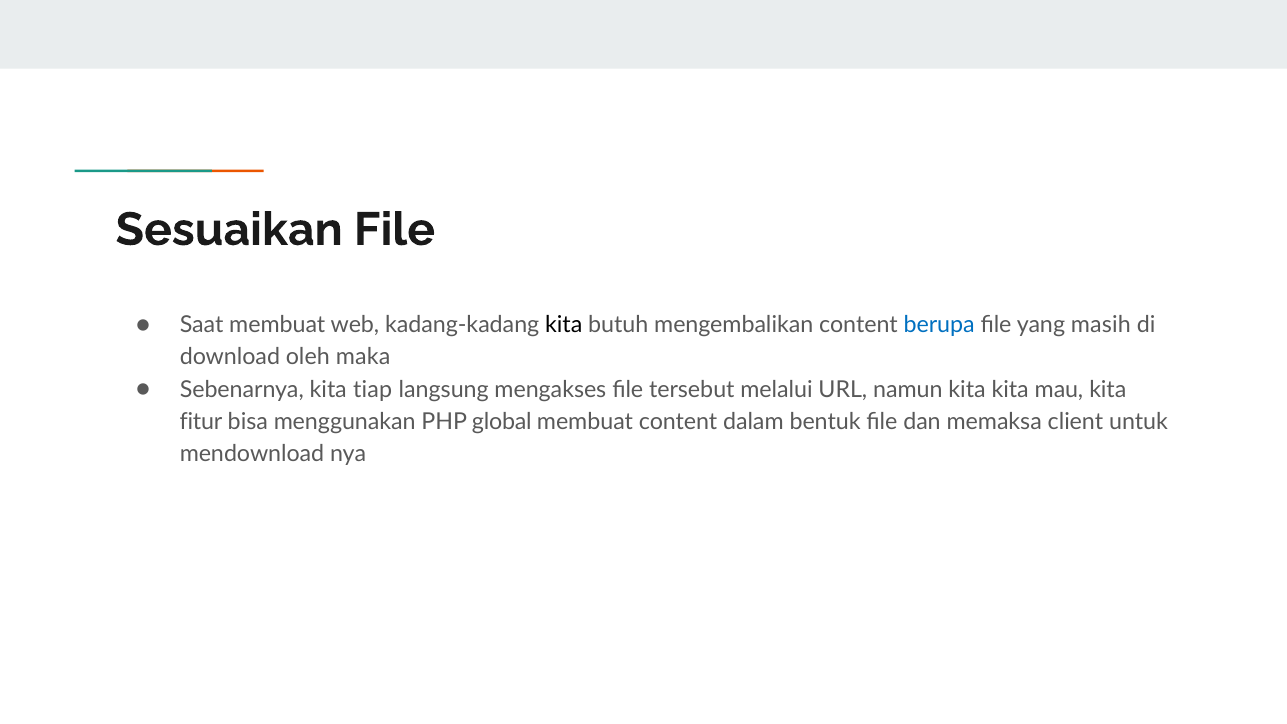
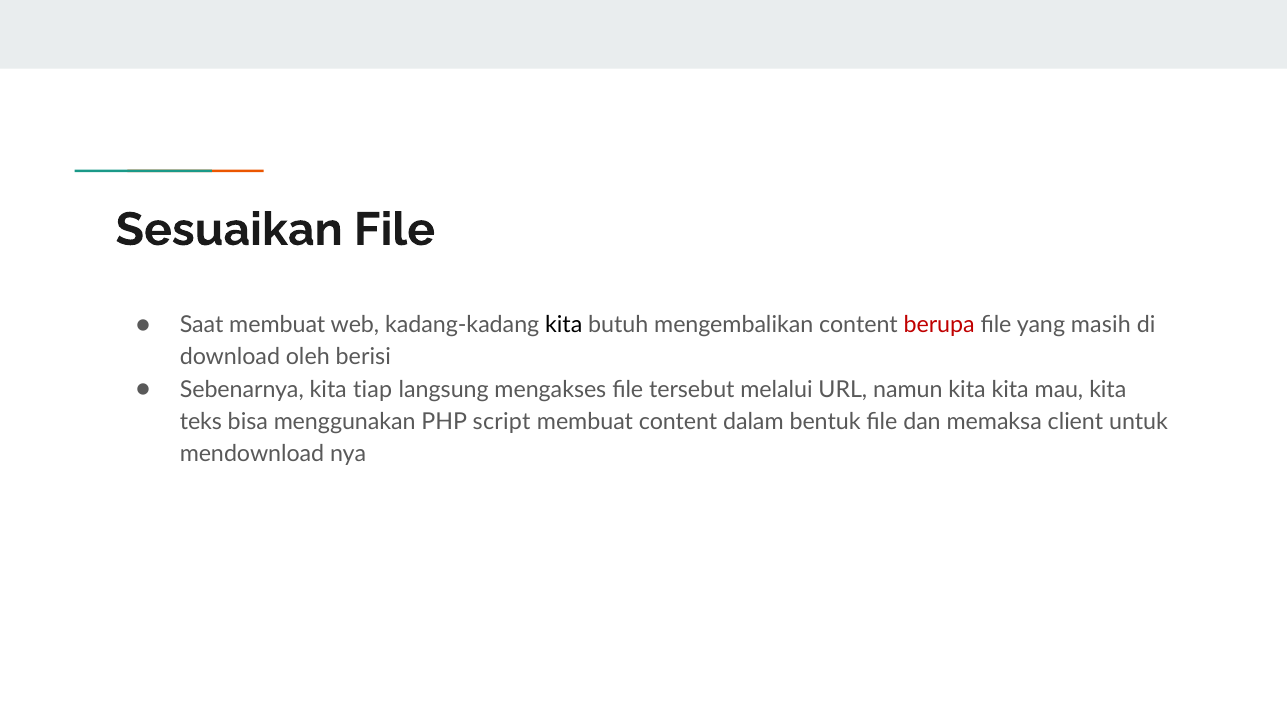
berupa colour: blue -> red (939, 325)
maka: maka -> berisi (363, 357)
fitur: fitur -> teks (201, 421)
global: global -> script (502, 421)
